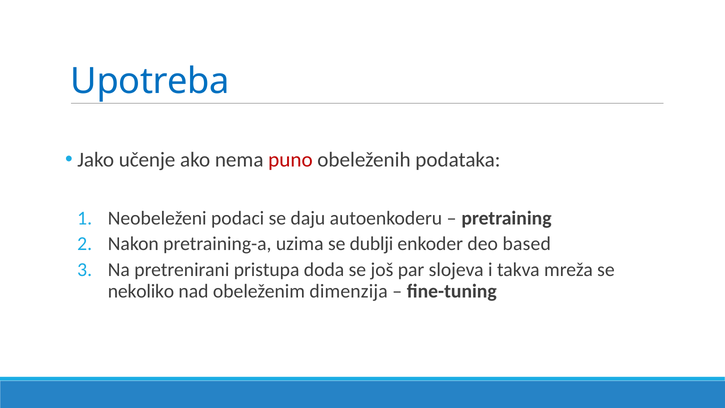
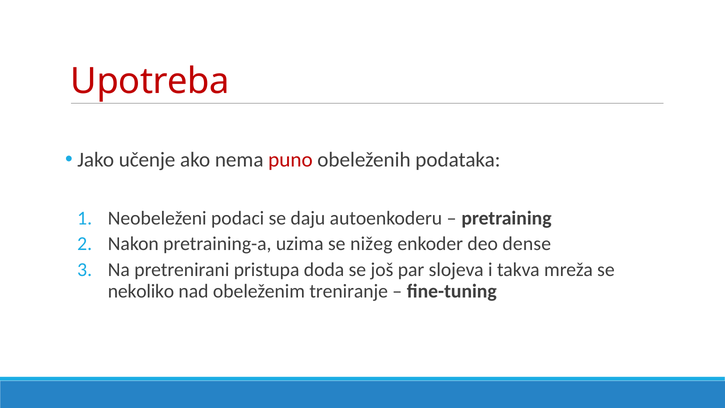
Upotreba colour: blue -> red (150, 81)
dublji: dublji -> nižeg (371, 244)
based: based -> dense (527, 244)
dimenzija: dimenzija -> treniranje (349, 291)
